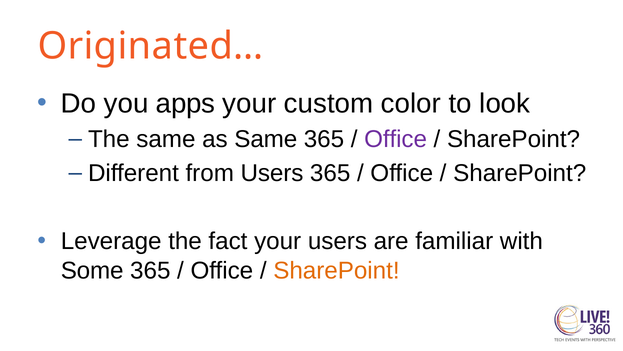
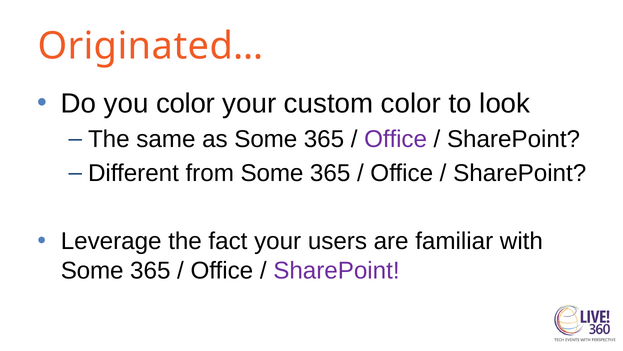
you apps: apps -> color (186, 103)
as Same: Same -> Some (266, 139)
from Users: Users -> Some (272, 173)
SharePoint colour: orange -> purple (336, 270)
